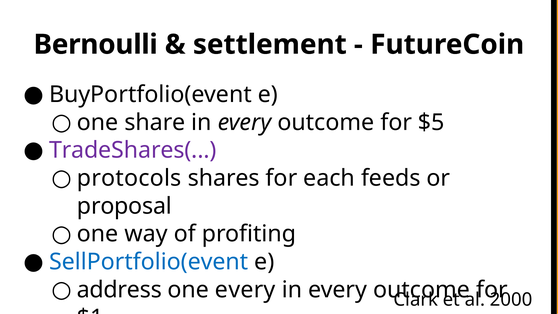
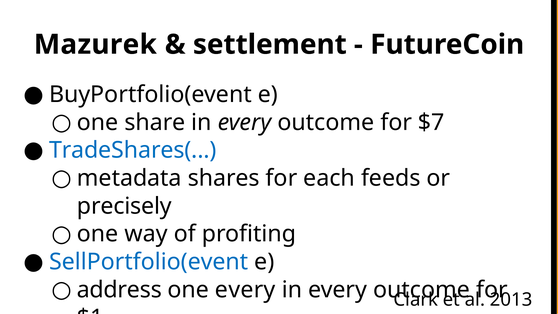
Bernoulli: Bernoulli -> Mazurek (95, 45)
$5: $5 -> $7 (431, 122)
TradeShares( colour: purple -> blue (133, 150)
protocols: protocols -> metadata (129, 178)
proposal: proposal -> precisely (124, 206)
2000: 2000 -> 2013 (511, 299)
